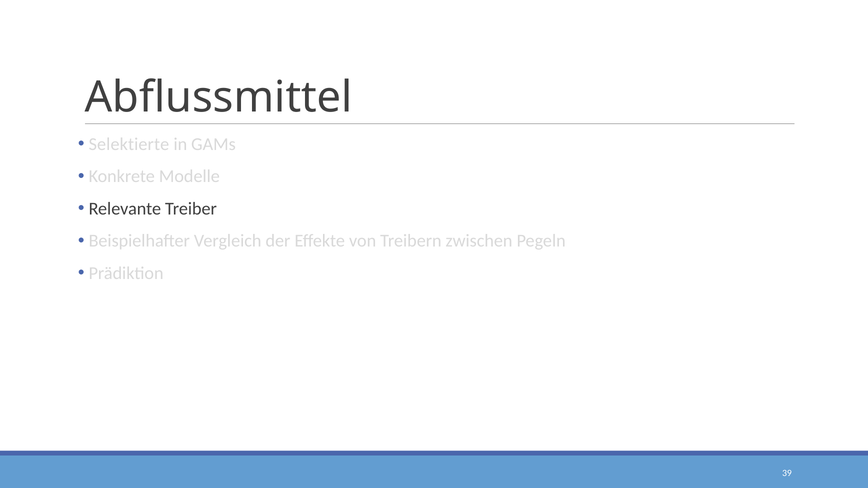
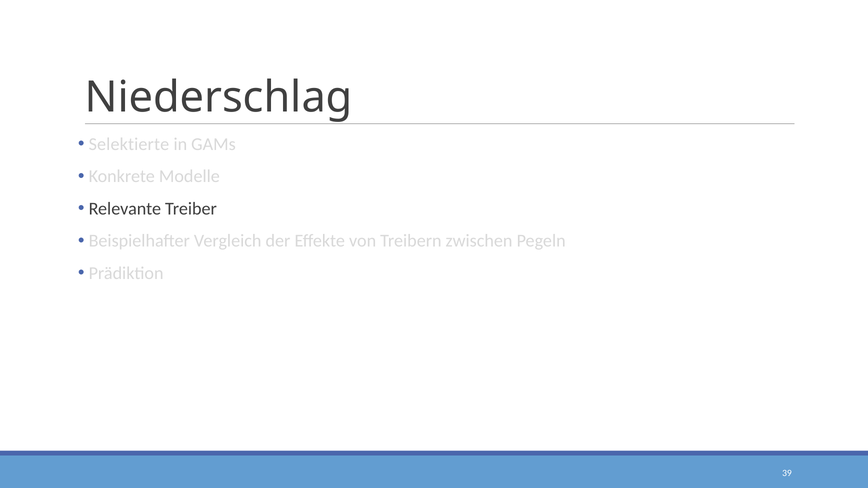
Abflussmittel: Abflussmittel -> Niederschlag (219, 97)
